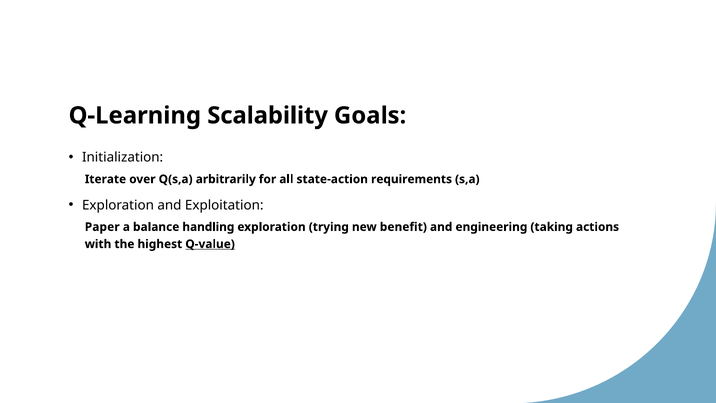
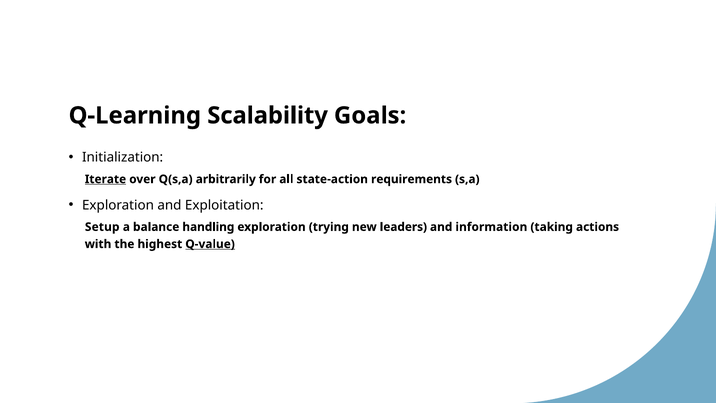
Iterate underline: none -> present (105, 179)
Paper: Paper -> Setup (102, 227)
benefit: benefit -> leaders (403, 227)
engineering: engineering -> information (491, 227)
